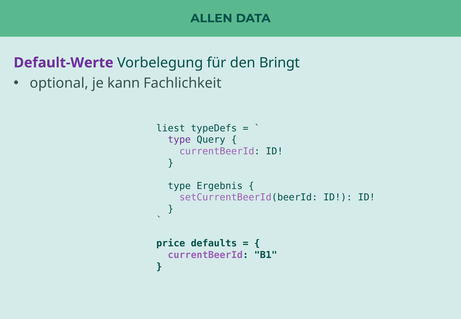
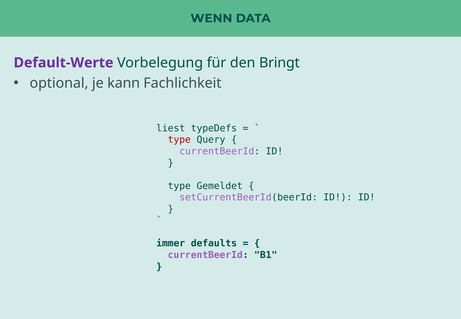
ALLEN: ALLEN -> WENN (211, 18)
type colour: purple -> red (179, 140)
Ergebnis: Ergebnis -> Gemeldet (220, 186)
price: price -> immer (171, 244)
